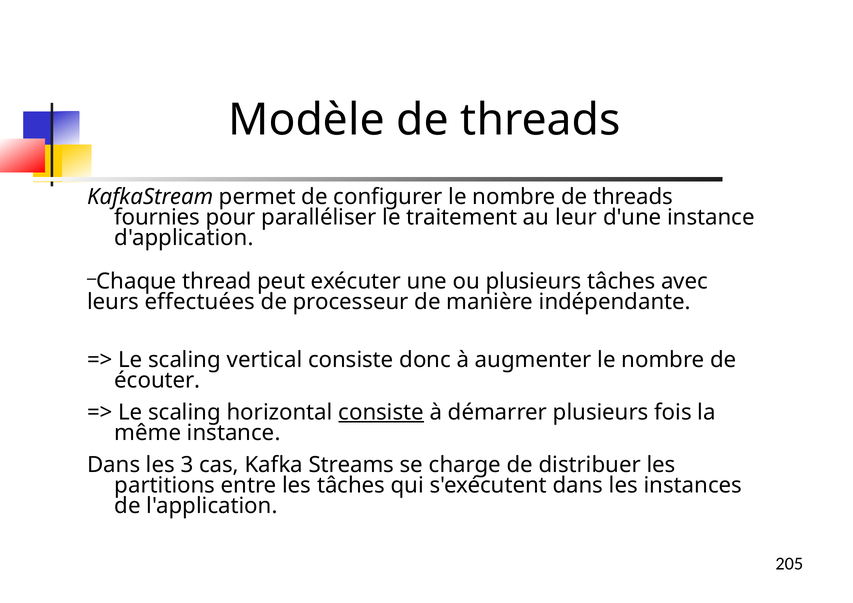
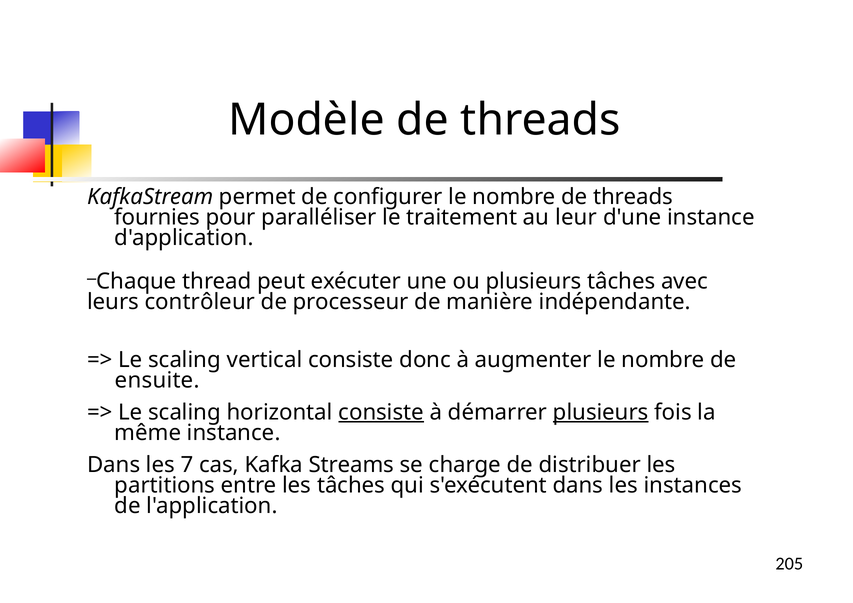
effectuées: effectuées -> contrôleur (200, 302)
écouter: écouter -> ensuite (157, 380)
plusieurs underline: none -> present (601, 412)
3: 3 -> 7 (187, 465)
